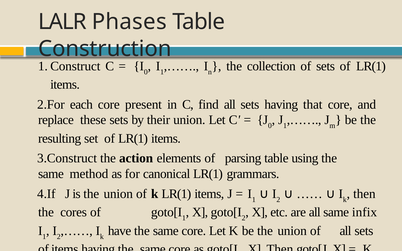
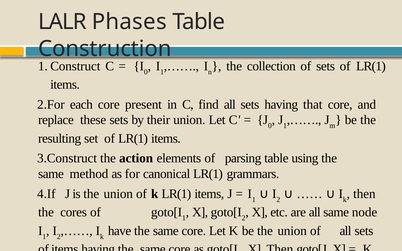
infix: infix -> node (365, 213)
